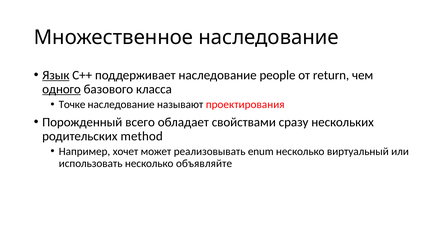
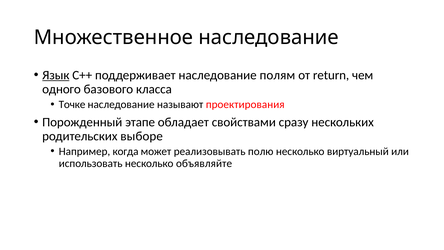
people: people -> полям (277, 75)
одного underline: present -> none (61, 89)
всего: всего -> этапе (140, 122)
method: method -> выборе (142, 136)
хочет: хочет -> когда (126, 151)
enum: enum -> полю (261, 151)
